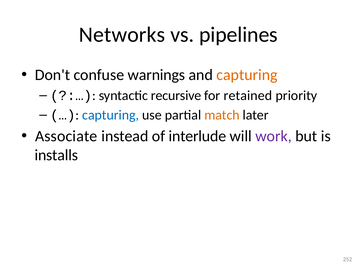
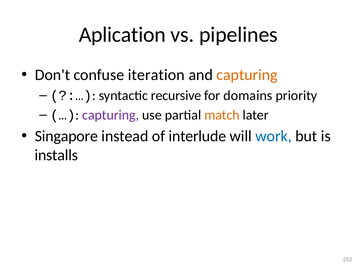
Networks: Networks -> Aplication (122, 35)
warnings: warnings -> iteration (156, 75)
retained: retained -> domains (248, 95)
capturing colour: blue -> purple (111, 115)
Associate: Associate -> Singapore (66, 136)
work colour: purple -> blue (274, 136)
